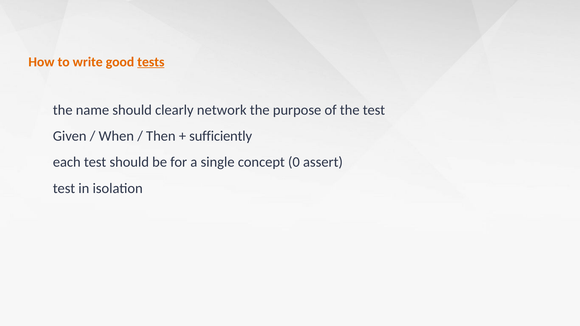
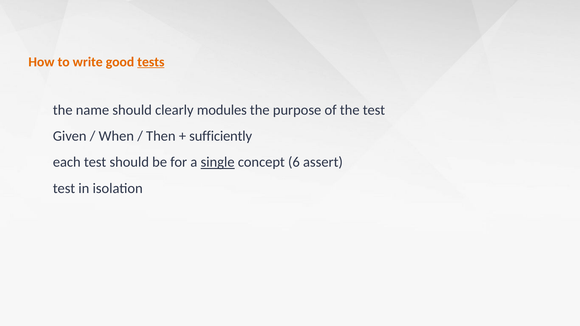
network: network -> modules (222, 110)
single underline: none -> present (218, 162)
0: 0 -> 6 (294, 162)
